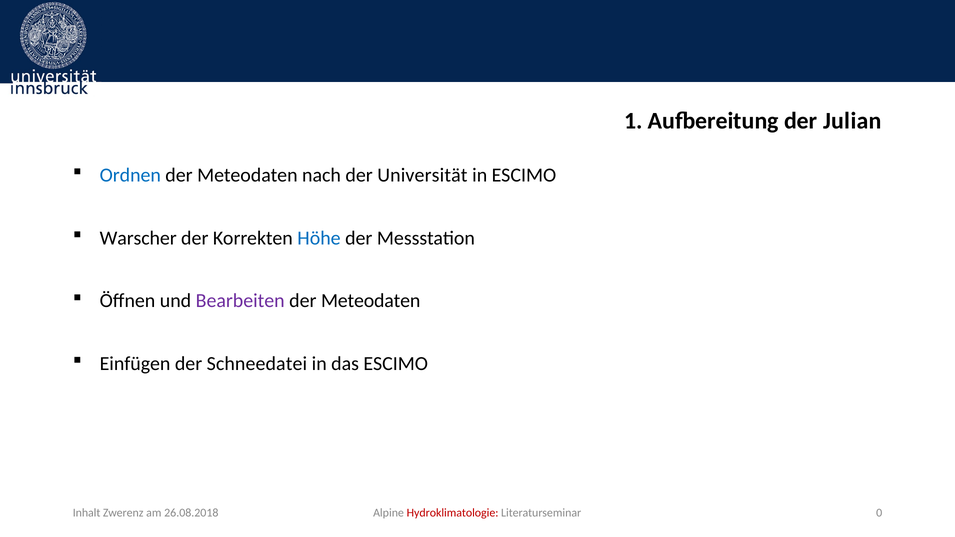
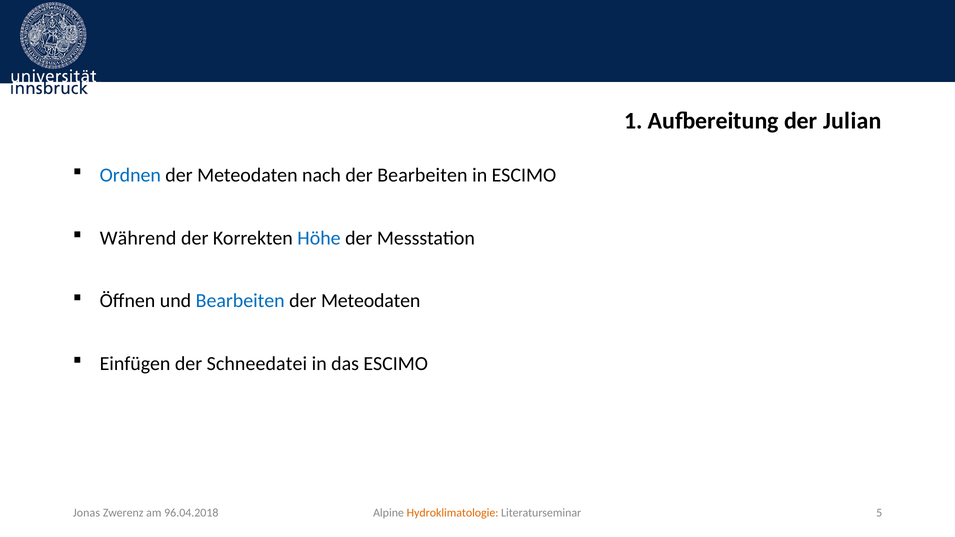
der Universität: Universität -> Bearbeiten (422, 175)
Warscher: Warscher -> Während (138, 238)
Bearbeiten colour: purple -> blue (240, 301)
Hydroklimatologie colour: red -> orange (453, 513)
0: 0 -> 5 (879, 513)
Inhalt: Inhalt -> Jonas (86, 513)
26.08.2018: 26.08.2018 -> 96.04.2018 (191, 513)
